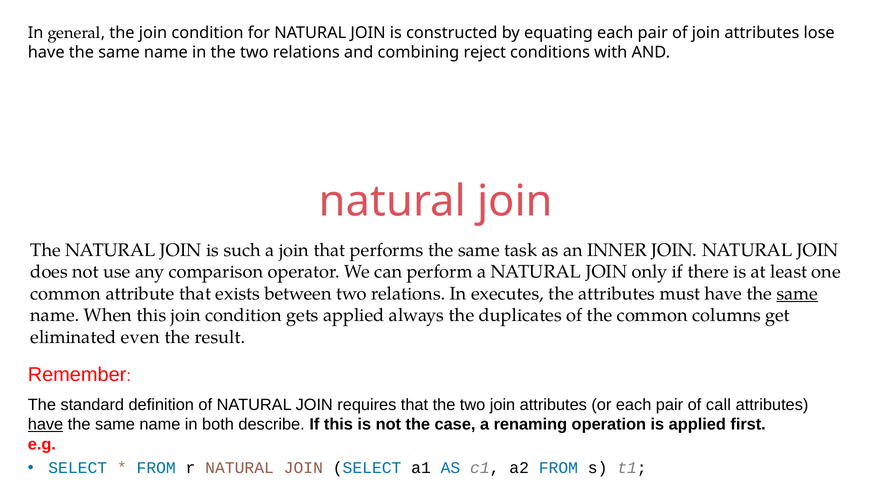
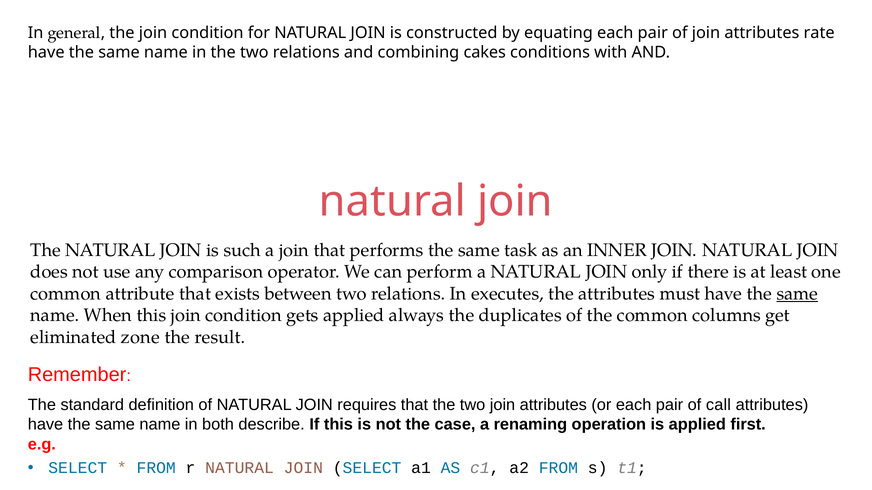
lose: lose -> rate (819, 33)
reject: reject -> cakes (485, 52)
even: even -> zone (140, 338)
have underline: present -> none (46, 425)
